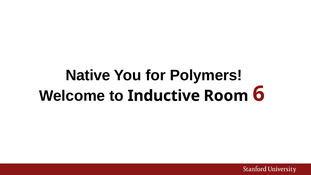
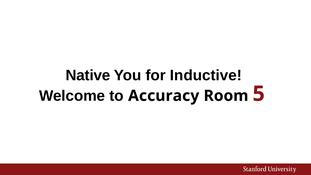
Polymers: Polymers -> Inductive (206, 75)
Inductive: Inductive -> Accuracy (164, 96)
6: 6 -> 5 (259, 94)
